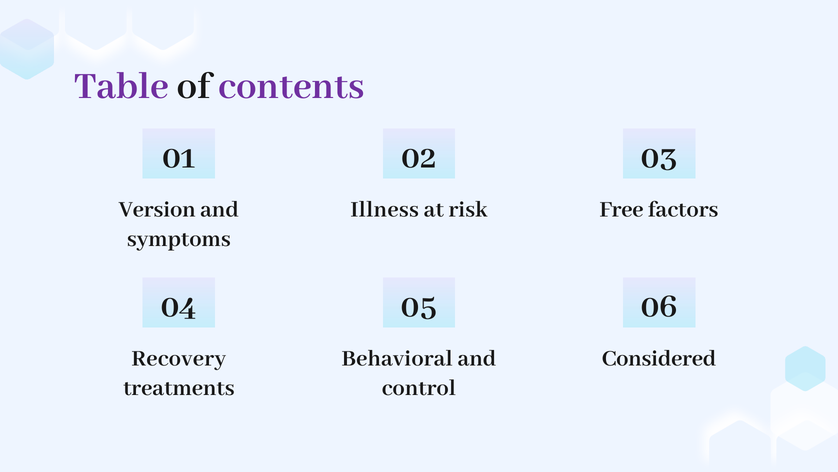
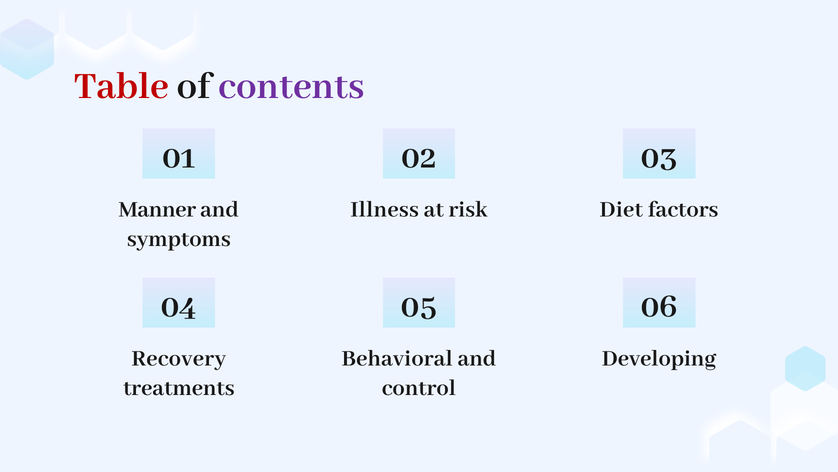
Table colour: purple -> red (122, 85)
Version: Version -> Manner (157, 208)
Free: Free -> Diet (621, 208)
Considered: Considered -> Developing (659, 357)
